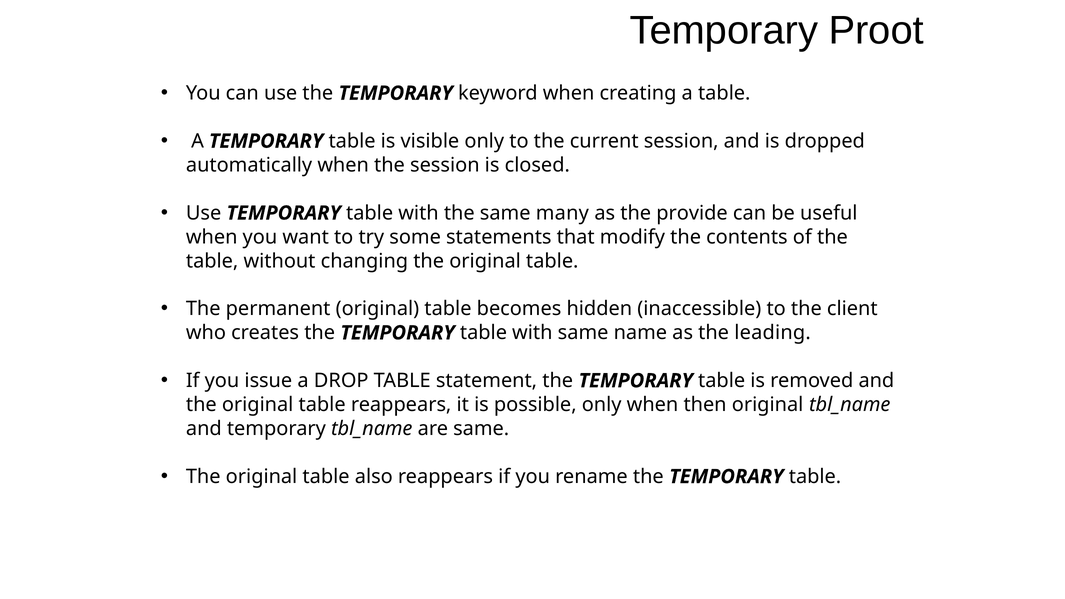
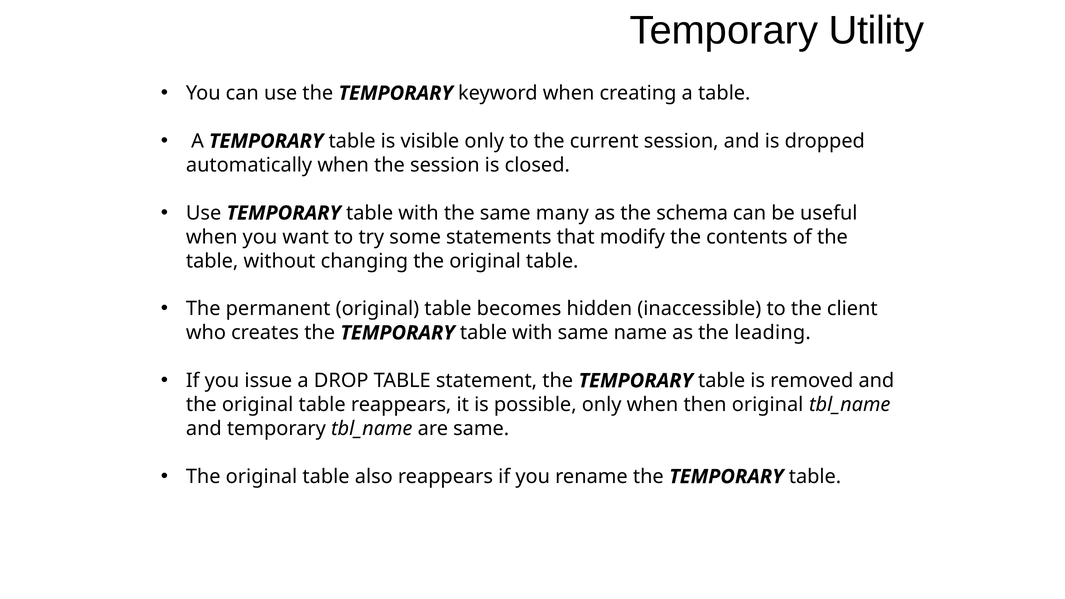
Proot: Proot -> Utility (876, 31)
provide: provide -> schema (692, 213)
